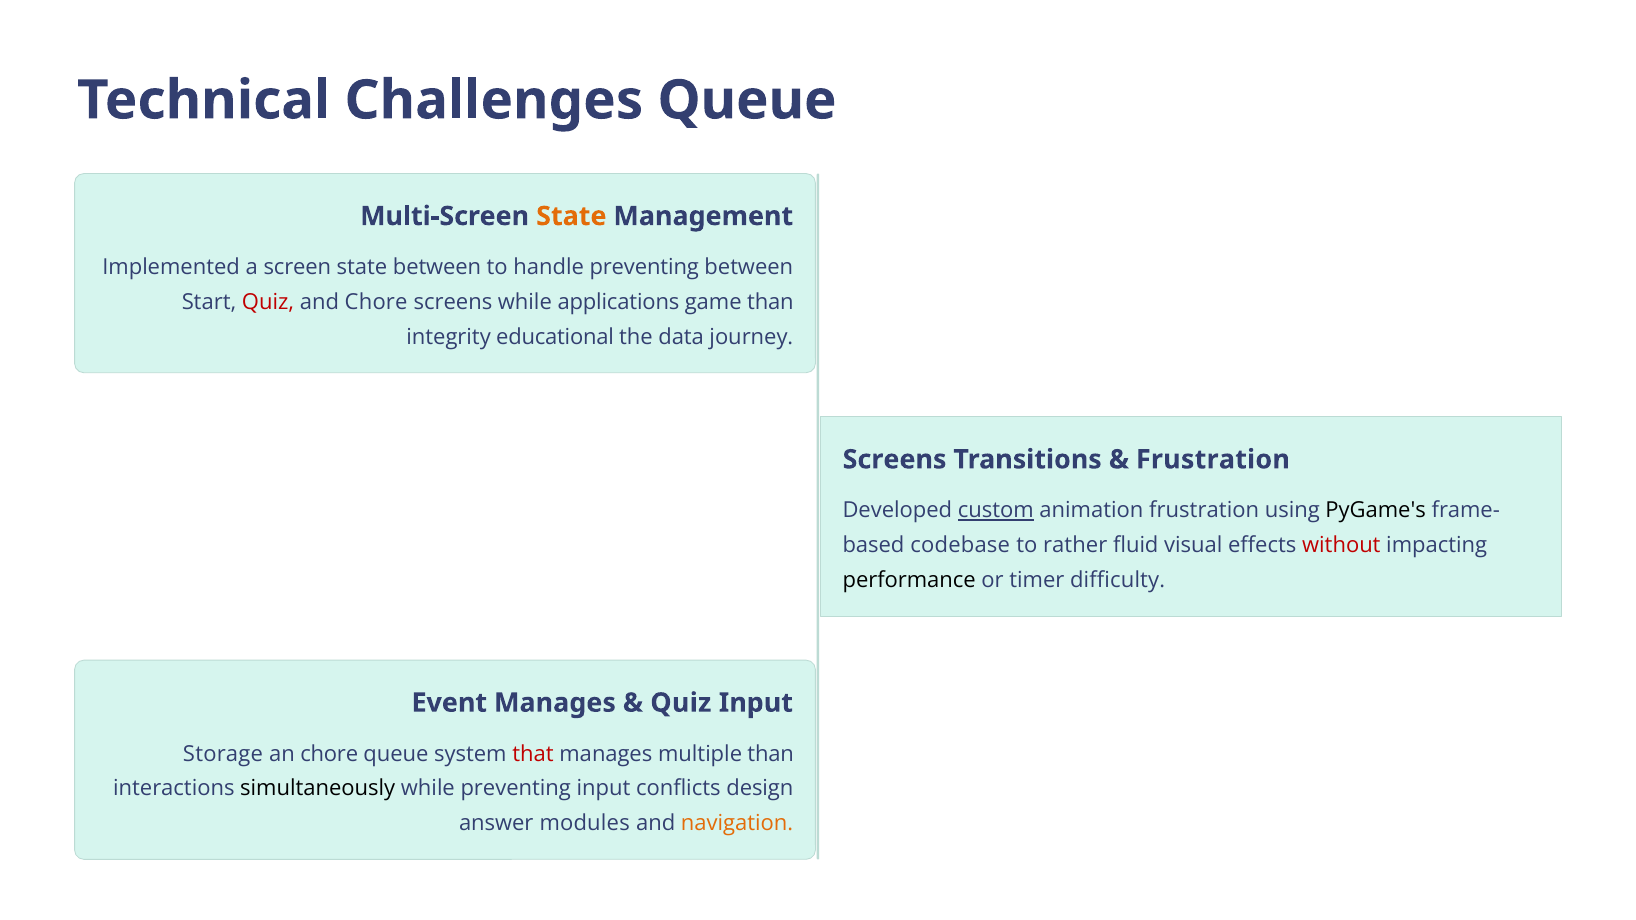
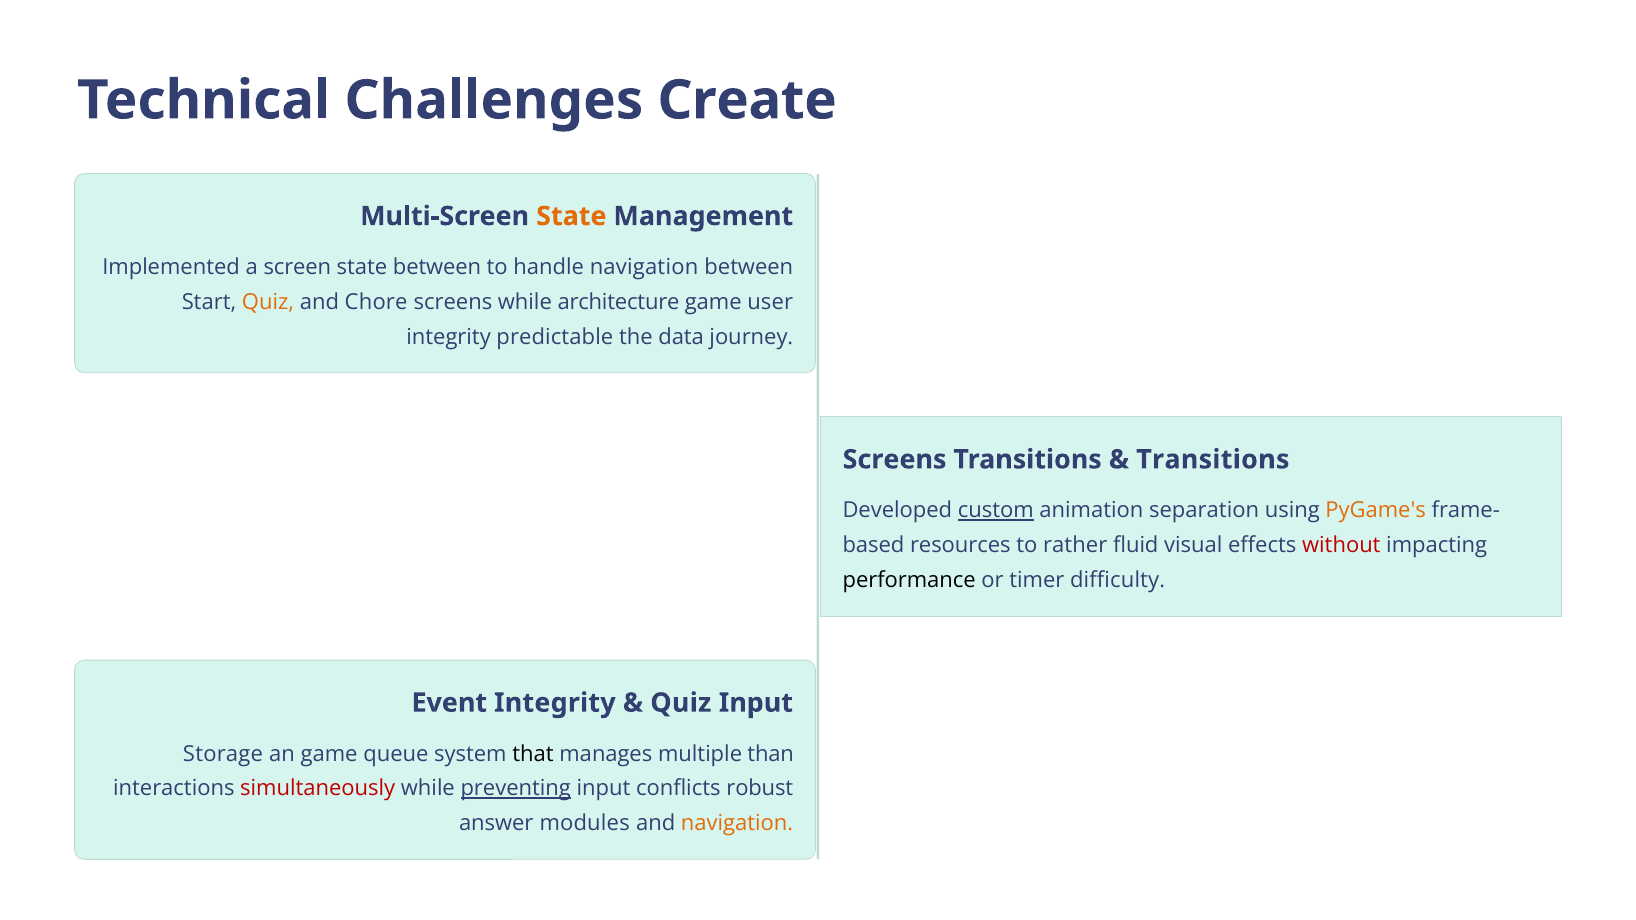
Challenges Queue: Queue -> Create (747, 100)
handle preventing: preventing -> navigation (644, 267)
Quiz colour: red -> orange (268, 302)
applications: applications -> architecture (618, 302)
game than: than -> user (770, 302)
educational: educational -> predictable (555, 337)
Frustration: Frustration -> Transitions (1213, 460)
animation frustration: frustration -> separation (1204, 511)
PyGame's colour: black -> orange (1376, 511)
codebase: codebase -> resources (960, 545)
Event Manages: Manages -> Integrity (555, 703)
an chore: chore -> game (329, 754)
that colour: red -> black (533, 754)
simultaneously colour: black -> red (318, 789)
preventing underline: none -> present (516, 789)
design: design -> robust (760, 789)
